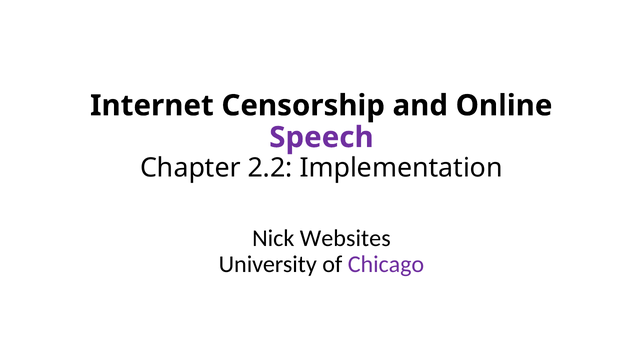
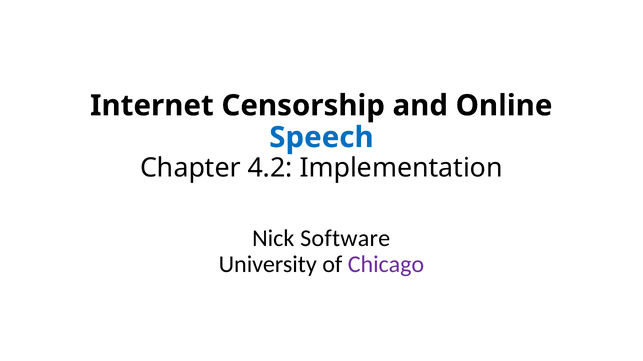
Speech colour: purple -> blue (321, 138)
2.2: 2.2 -> 4.2 (270, 168)
Websites: Websites -> Software (345, 239)
